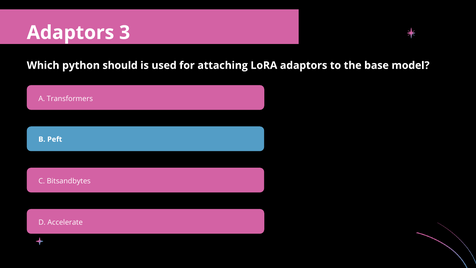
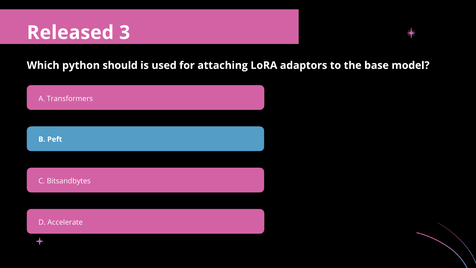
Adaptors: Adaptors -> Released (70, 33)
